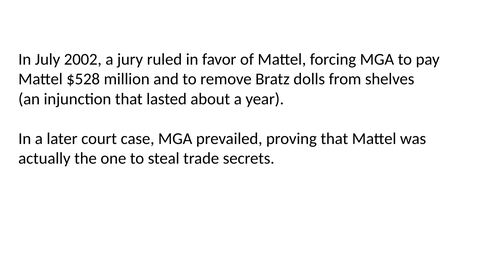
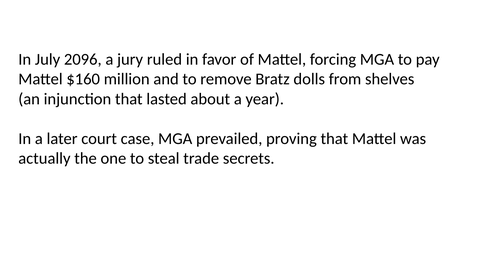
2002: 2002 -> 2096 (83, 59)
$528: $528 -> $160 (83, 79)
